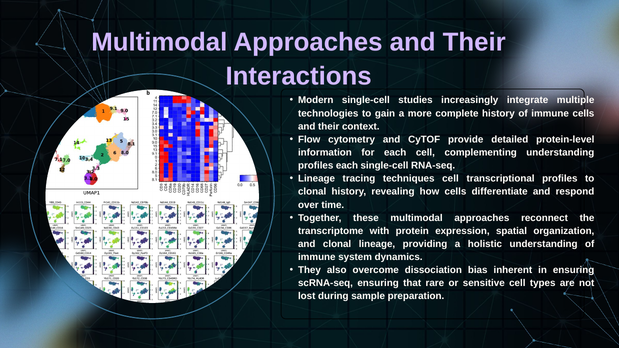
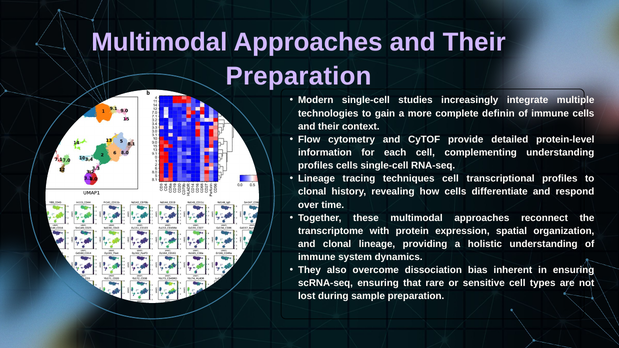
Interactions: Interactions -> Preparation (298, 76)
complete history: history -> definin (498, 113)
profiles each: each -> cells (347, 166)
